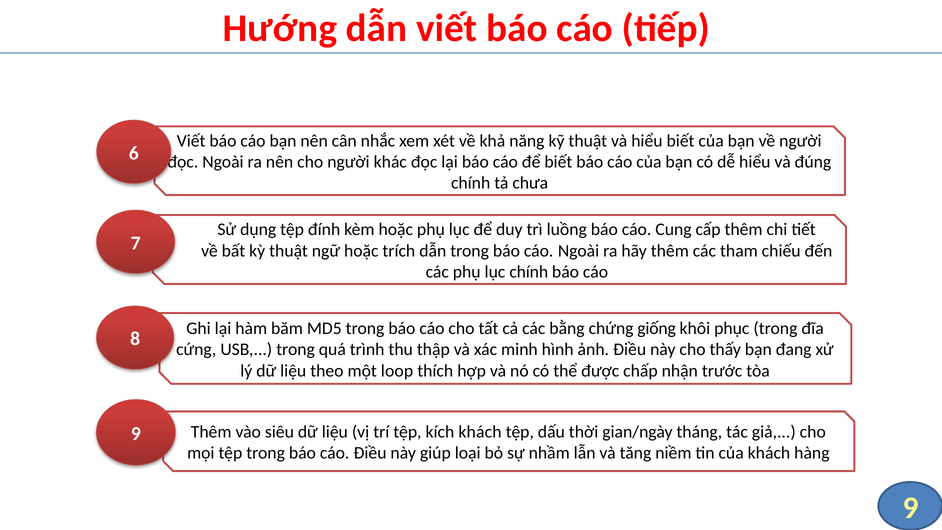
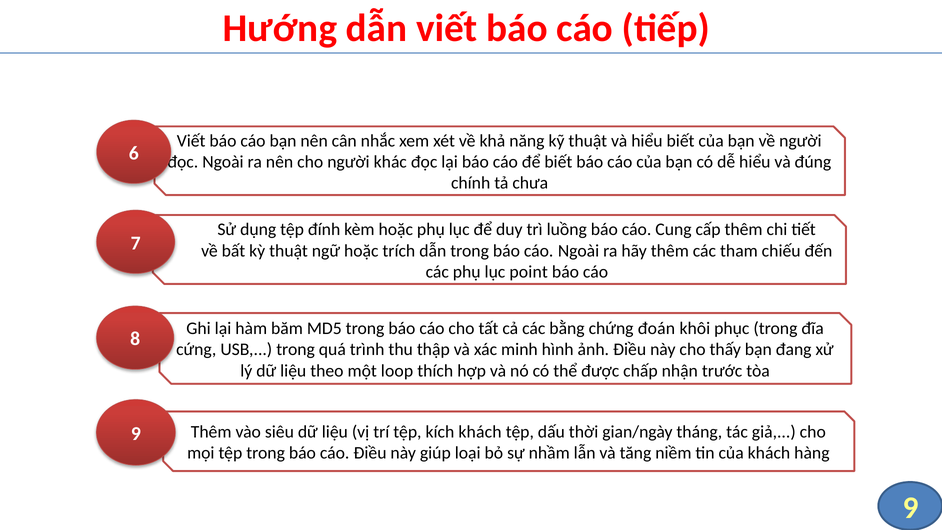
lục chính: chính -> point (529, 272)
giống: giống -> đoán (656, 328)
